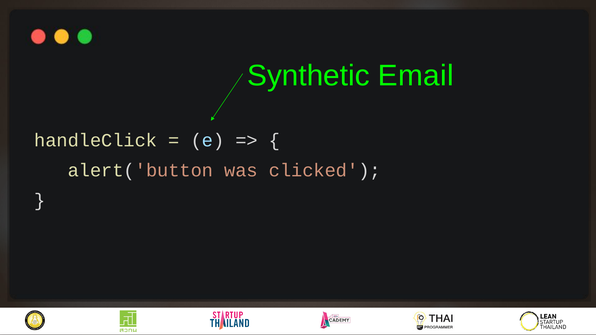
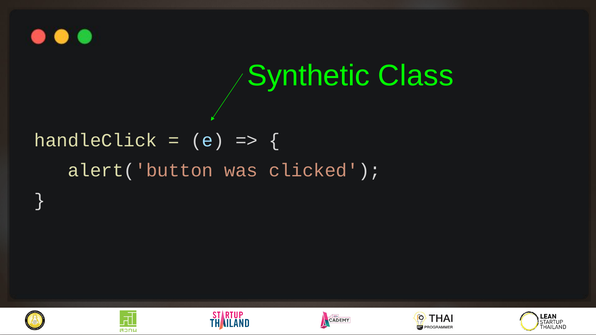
Email: Email -> Class (416, 76)
